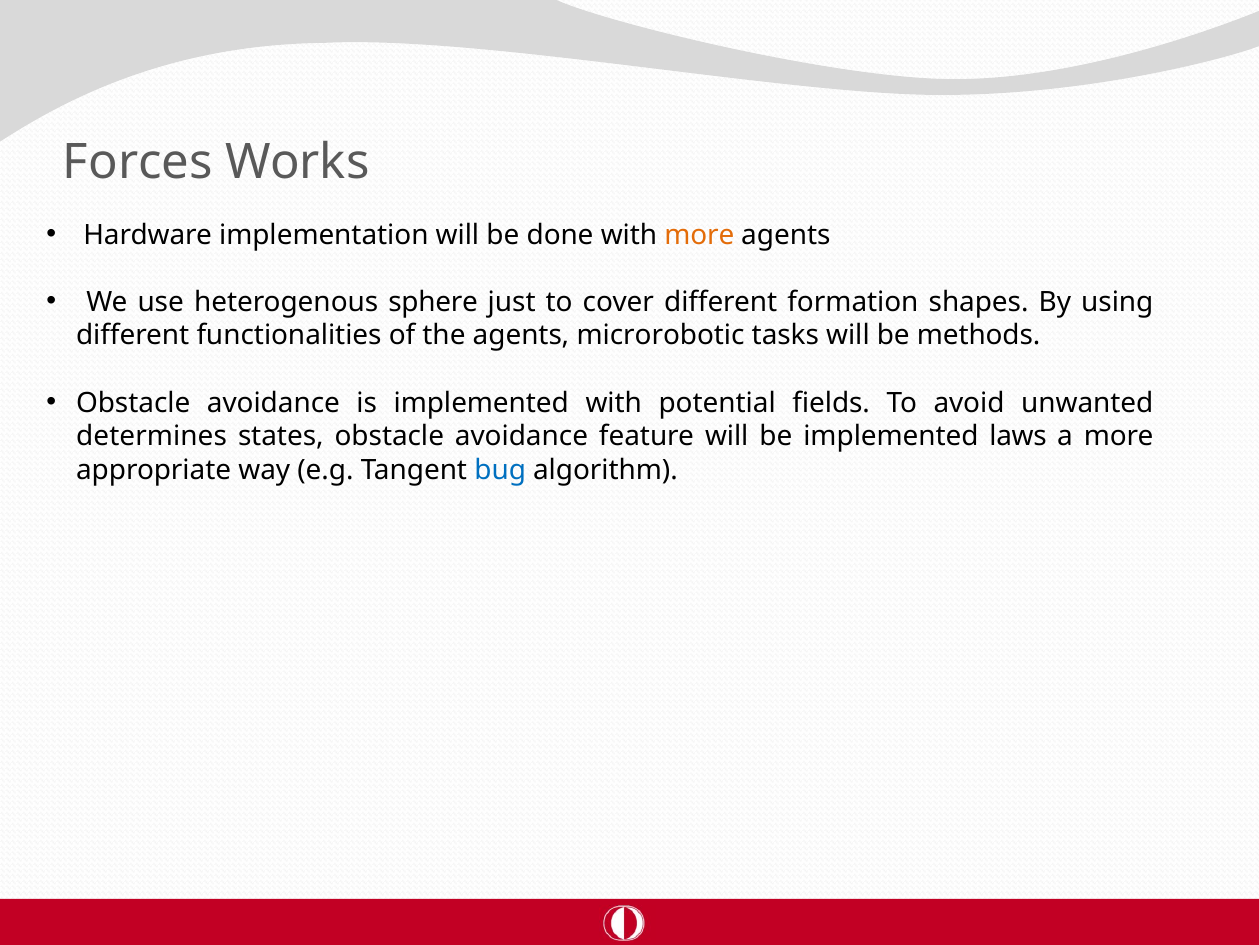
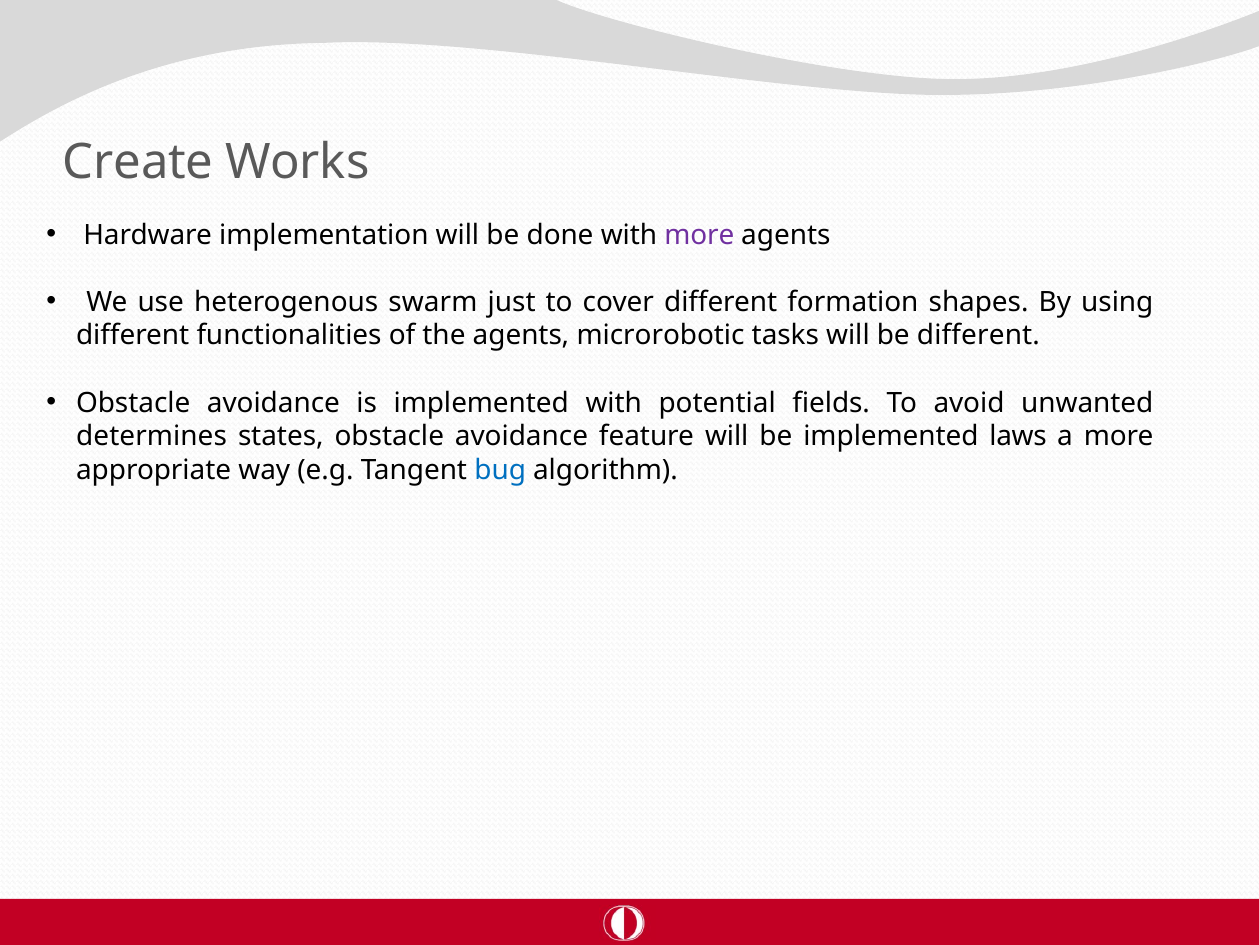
Forces: Forces -> Create (138, 162)
more colour: orange -> purple (699, 235)
sphere: sphere -> swarm (433, 302)
be methods: methods -> different (978, 335)
